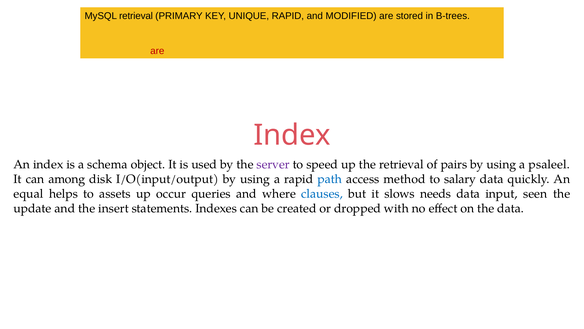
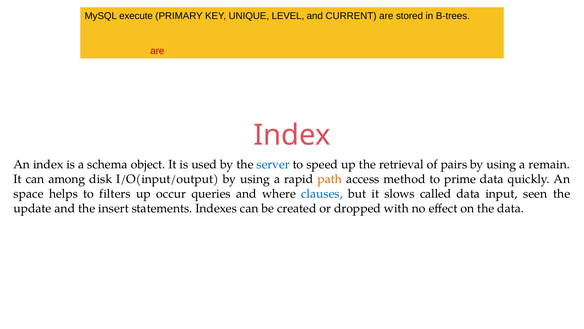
MySQL retrieval: retrieval -> execute (136, 16)
UNIQUE RAPID: RAPID -> LEVEL (288, 16)
MODIFIED: MODIFIED -> CURRENT (351, 16)
server colour: purple -> blue (273, 164)
psaleel: psaleel -> remain (549, 164)
path colour: blue -> orange (330, 179)
salary: salary -> prime (460, 179)
equal: equal -> space (29, 193)
assets: assets -> filters (115, 193)
needs: needs -> called (436, 193)
